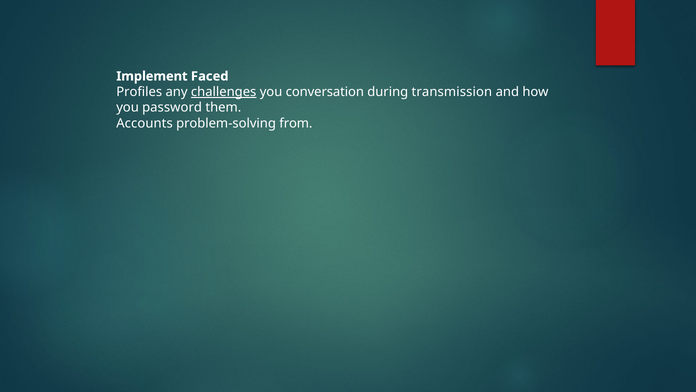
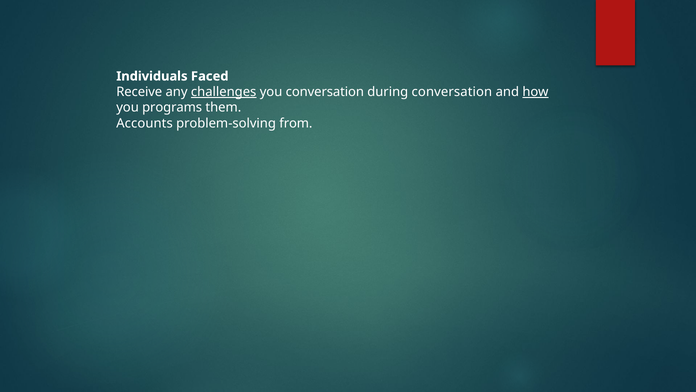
Implement: Implement -> Individuals (152, 76)
Profiles: Profiles -> Receive (139, 92)
during transmission: transmission -> conversation (452, 92)
how underline: none -> present (535, 92)
password: password -> programs (172, 107)
